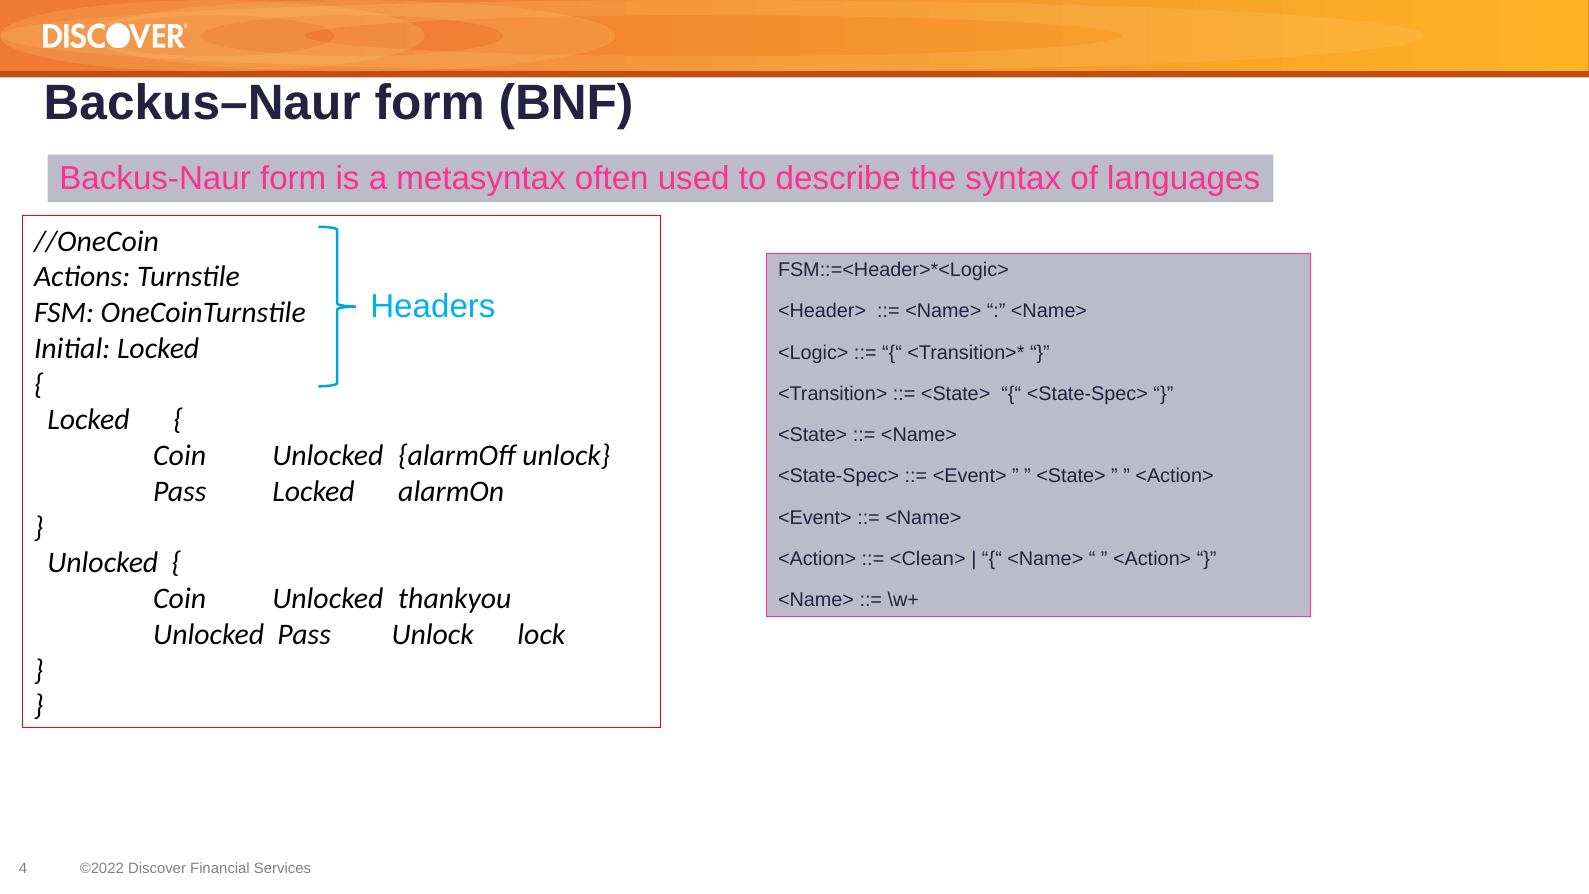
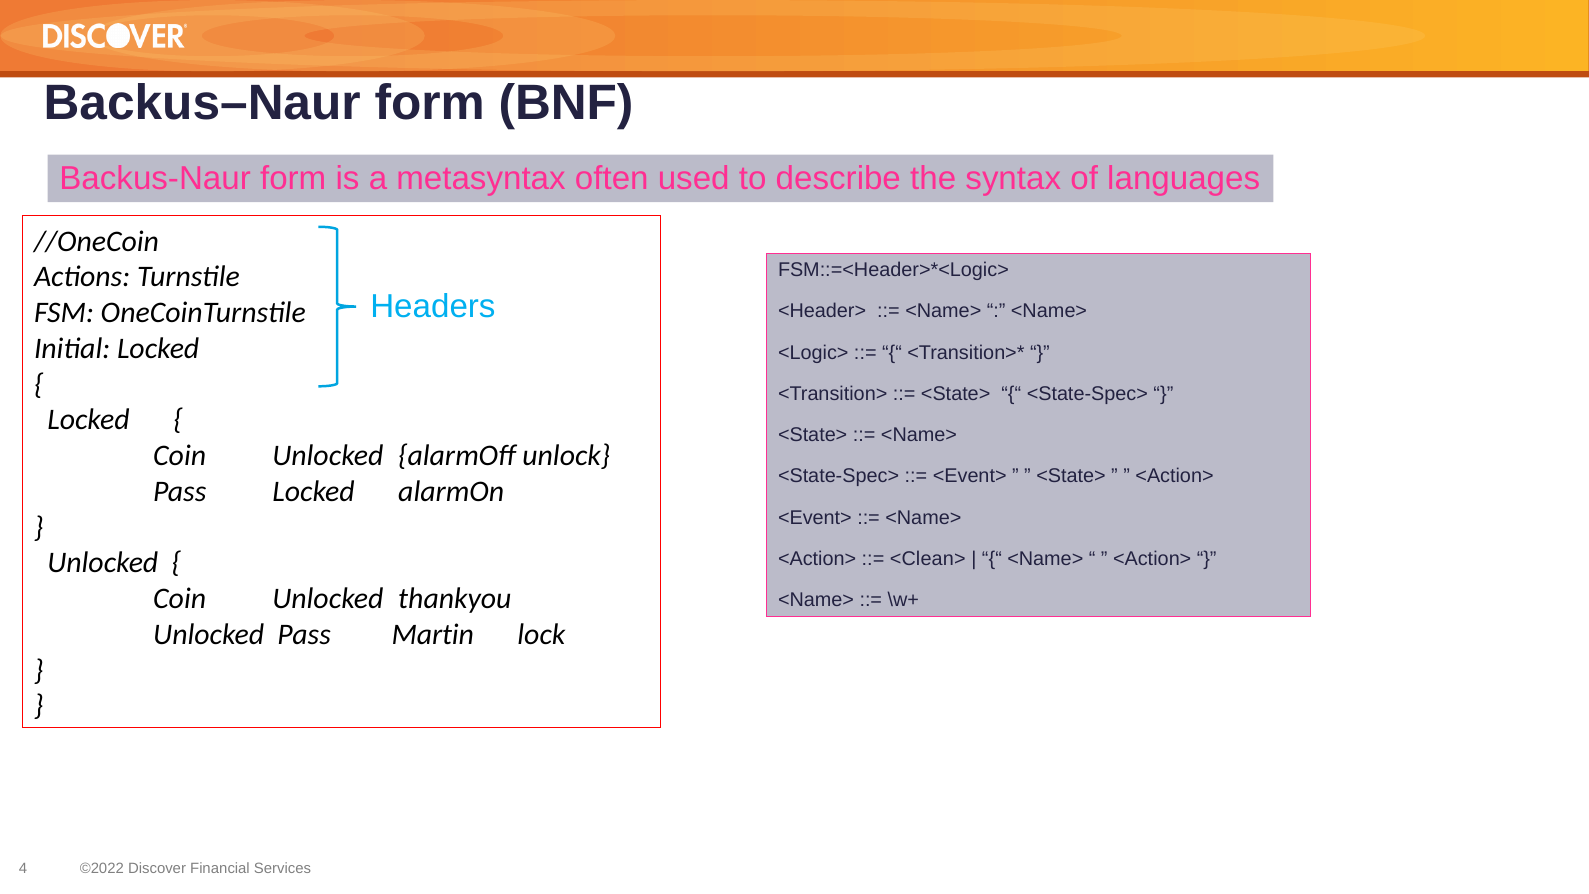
Pass Unlock: Unlock -> Martin (433, 634)
